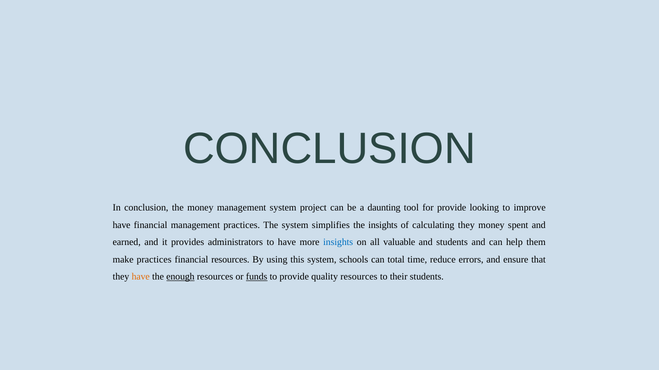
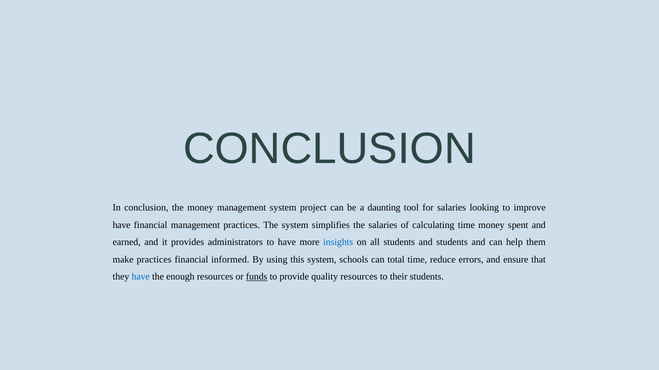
for provide: provide -> salaries (452, 208)
the insights: insights -> salaries (383, 225)
calculating they: they -> time (466, 225)
all valuable: valuable -> students (399, 243)
financial resources: resources -> informed (230, 260)
have colour: orange -> blue (141, 277)
enough underline: present -> none (180, 277)
